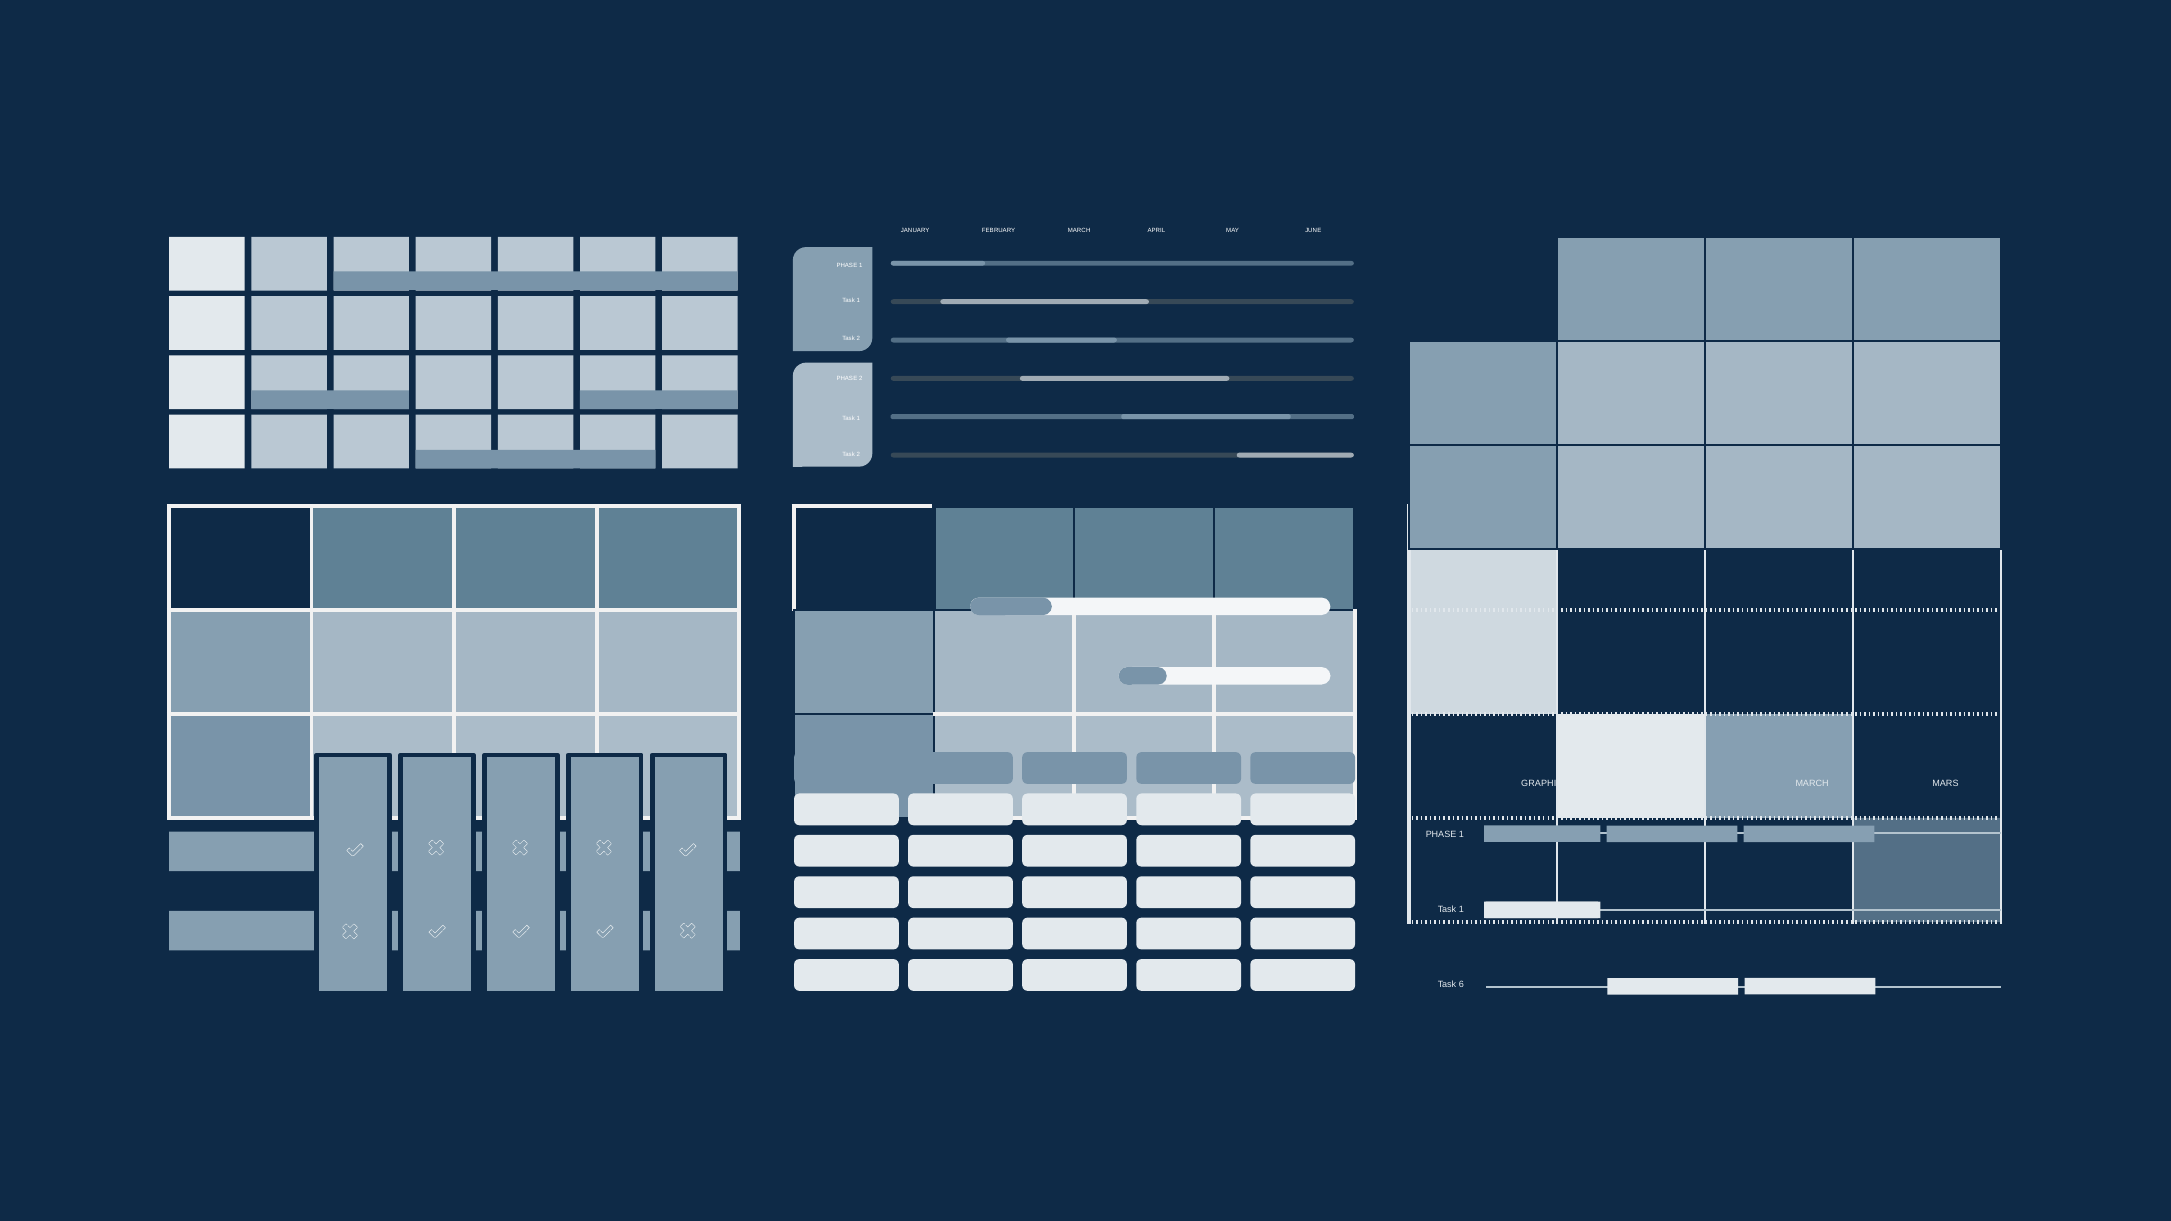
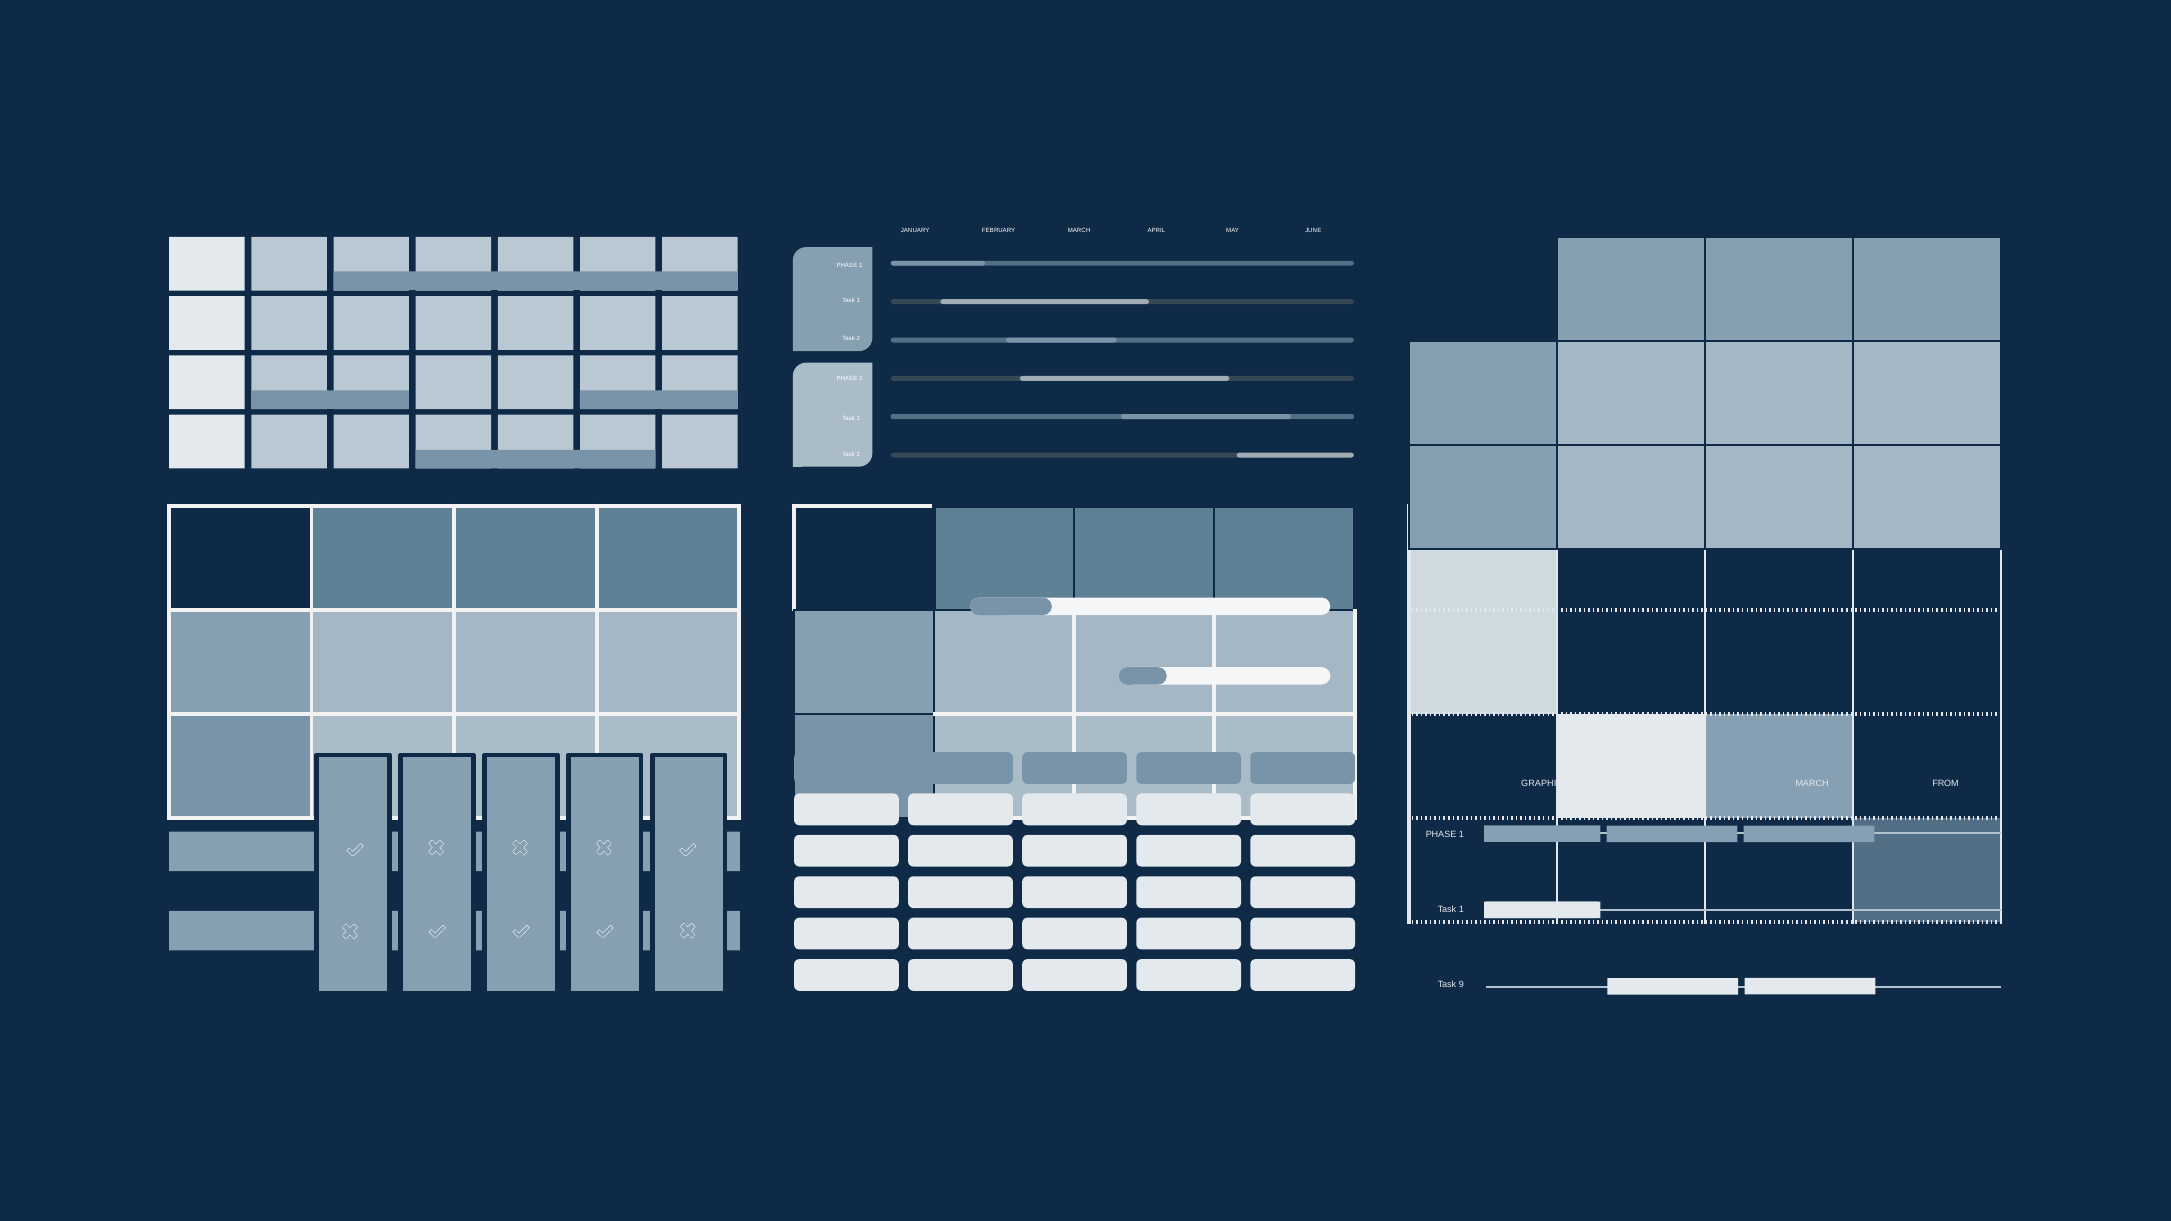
MARS: MARS -> FROM (1946, 784)
6: 6 -> 9 (1461, 984)
